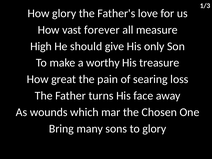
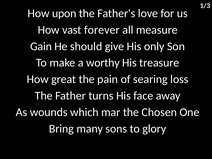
How glory: glory -> upon (64, 13)
High: High -> Gain (41, 46)
